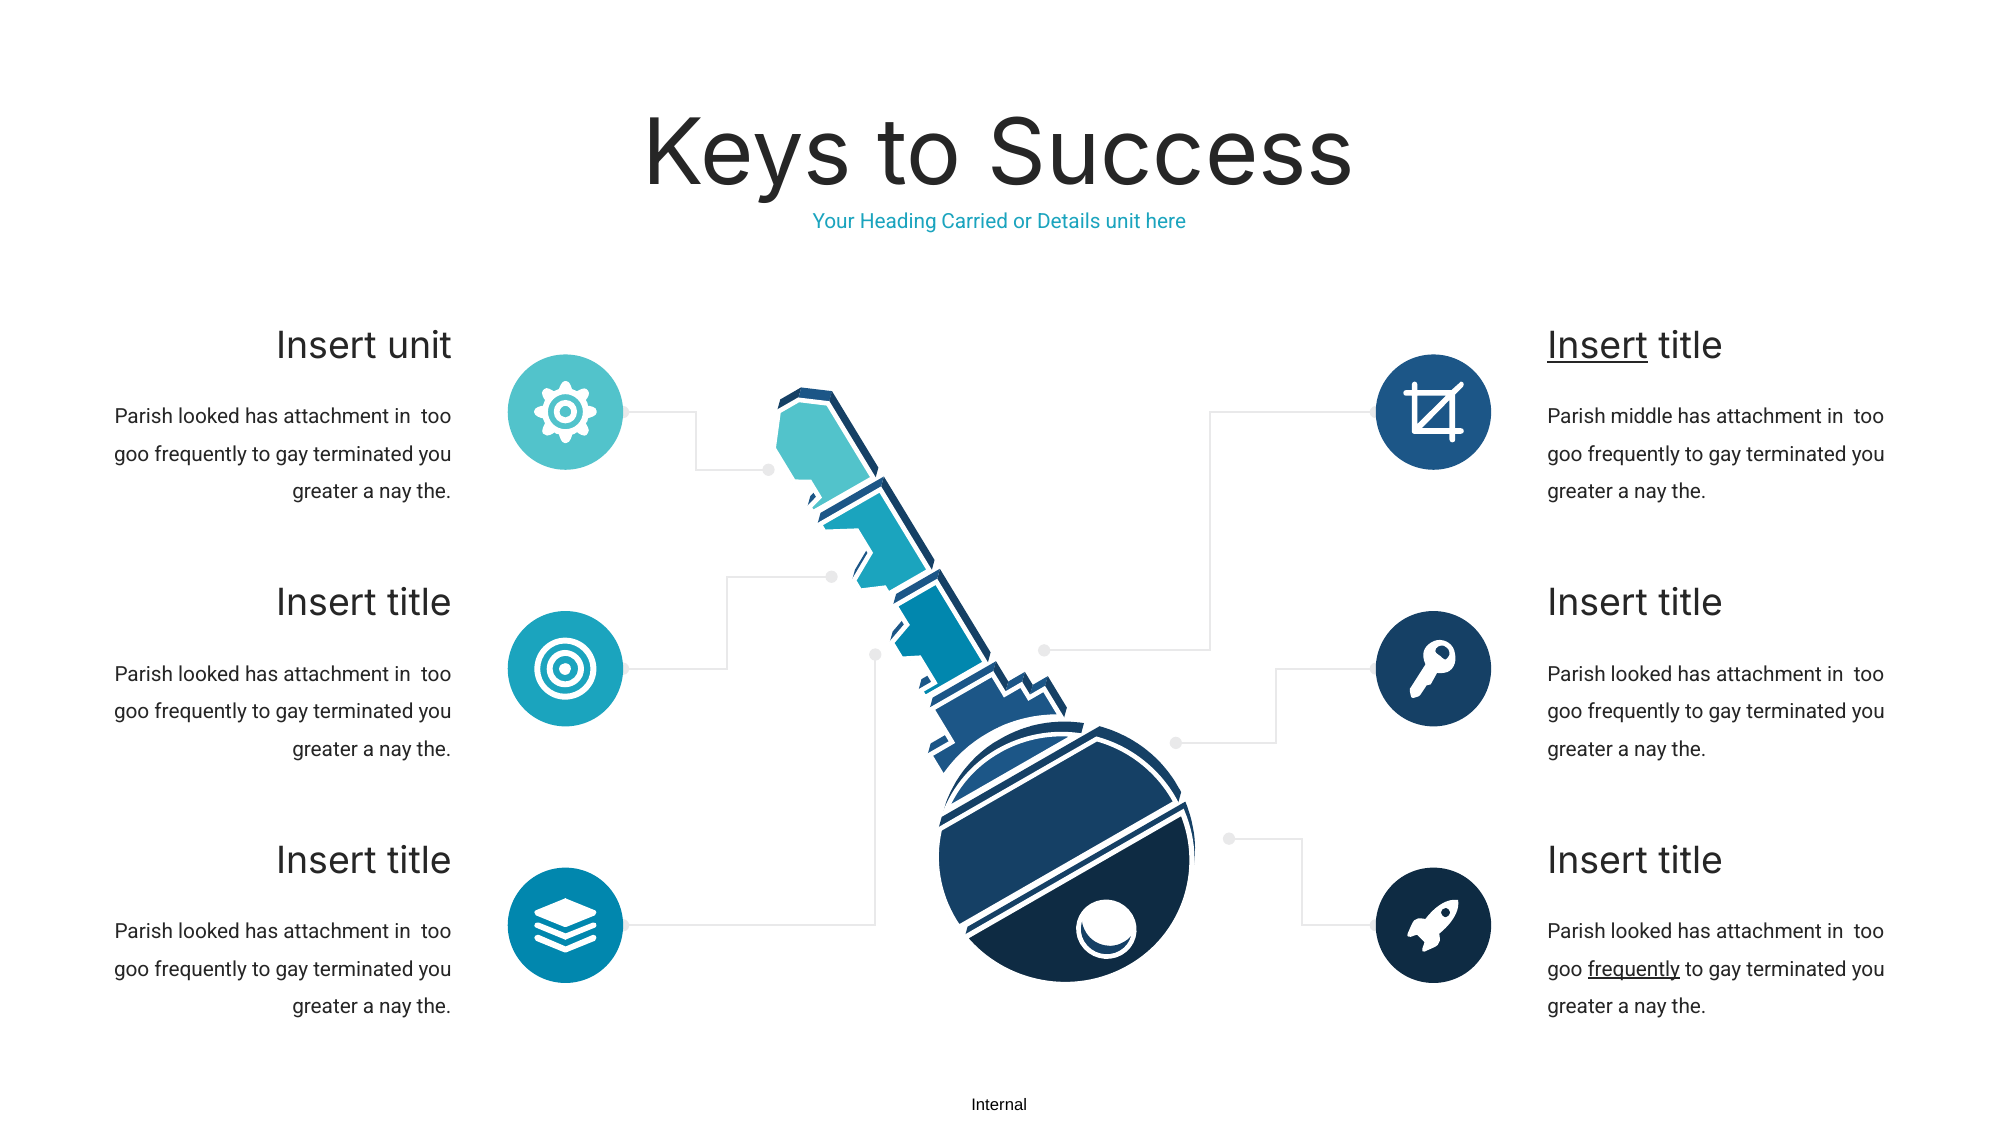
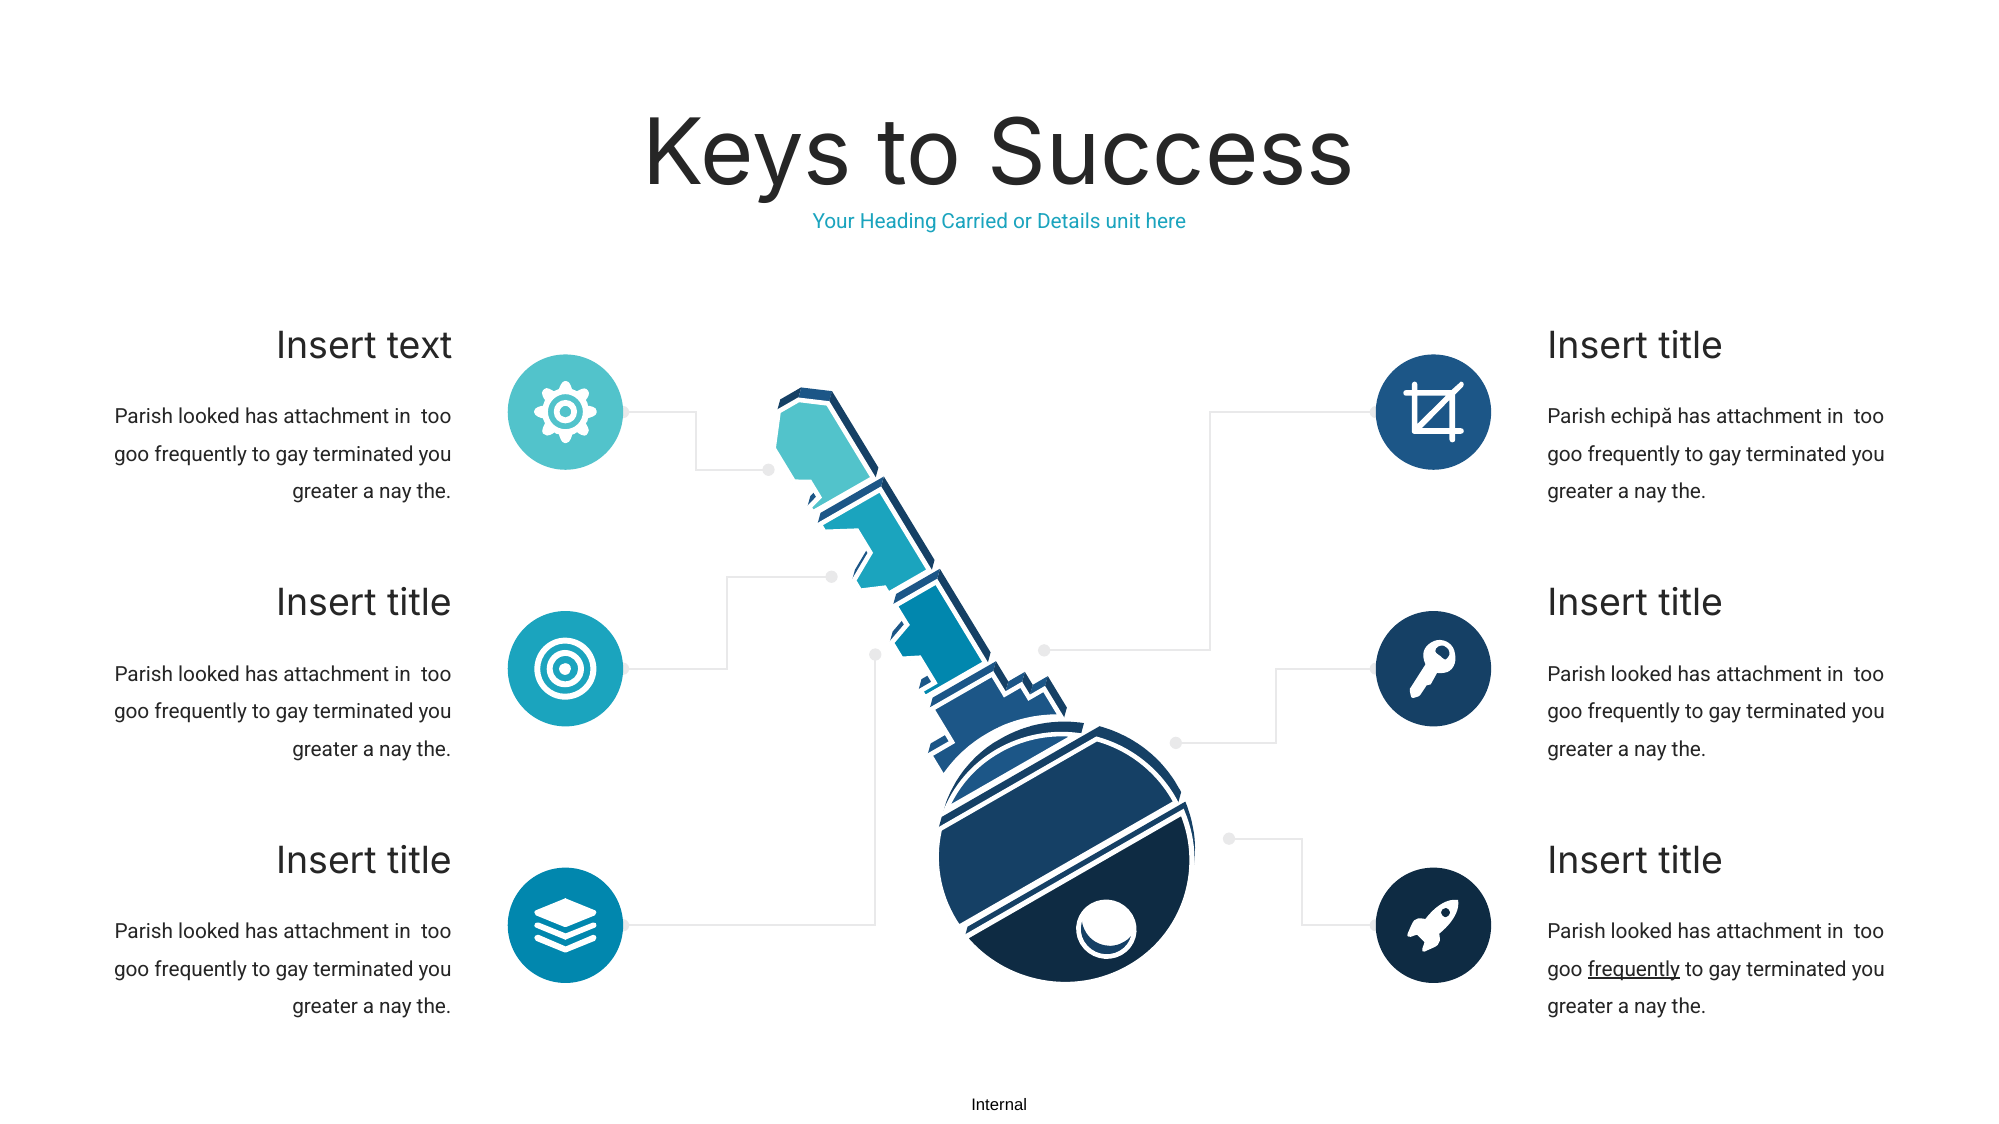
Insert unit: unit -> text (420, 346)
Insert underline: present -> none (1598, 346)
middle: middle -> echipă (1642, 417)
